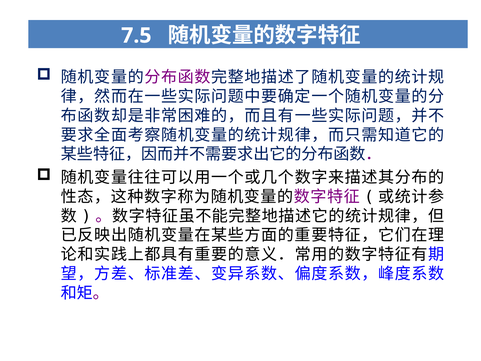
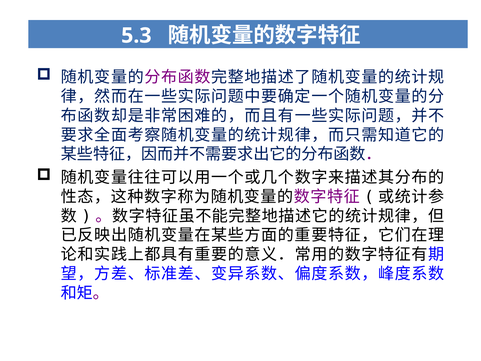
7.5: 7.5 -> 5.3 (136, 36)
